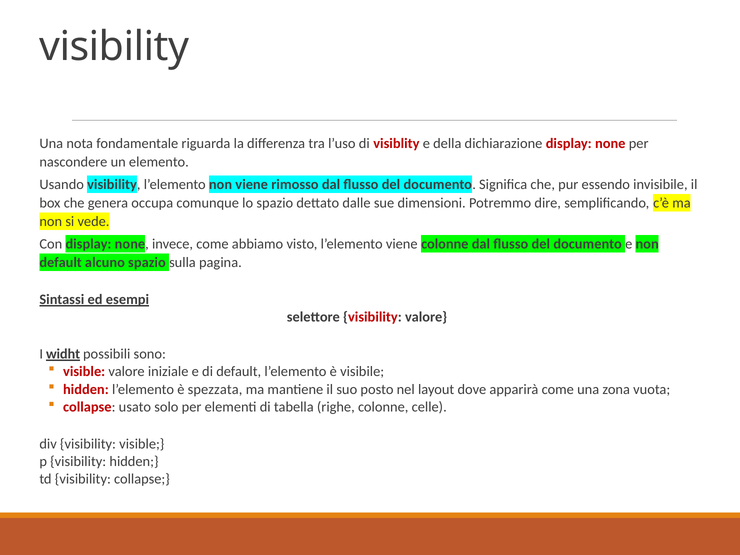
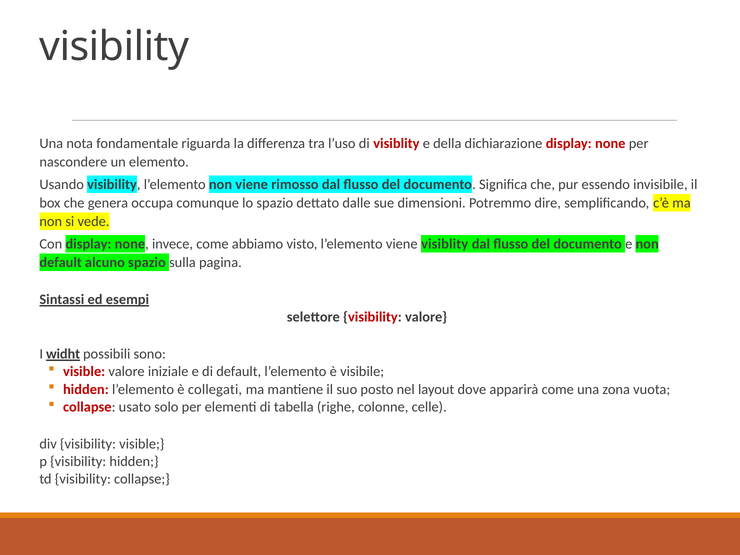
viene colonne: colonne -> visiblity (445, 244)
spezzata: spezzata -> collegati (215, 389)
